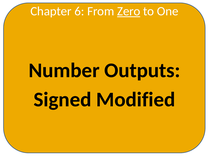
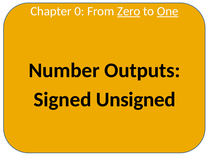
6: 6 -> 0 (79, 11)
One underline: none -> present (168, 11)
Modified: Modified -> Unsigned (136, 100)
